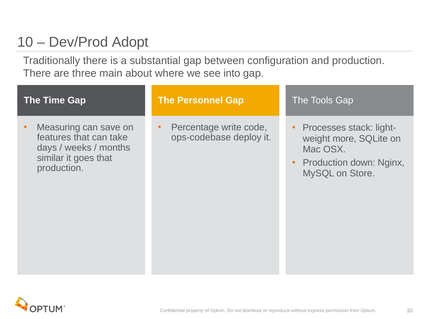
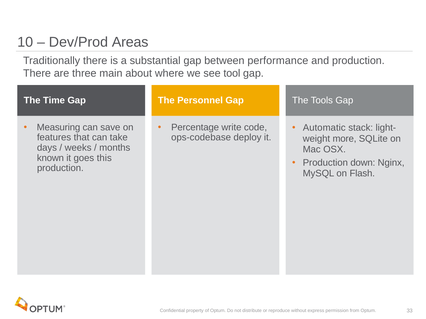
Adopt: Adopt -> Areas (130, 42)
configuration: configuration -> performance (278, 61)
into: into -> tool (232, 74)
Processes: Processes -> Automatic (324, 128)
similar: similar -> known (50, 158)
goes that: that -> this (104, 158)
Store: Store -> Flash (362, 174)
